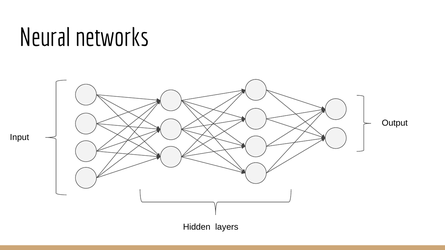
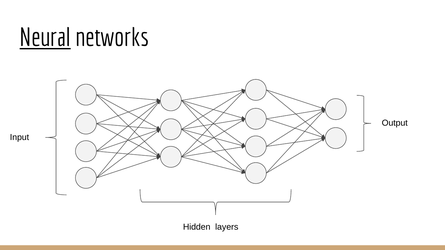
Neural underline: none -> present (45, 38)
